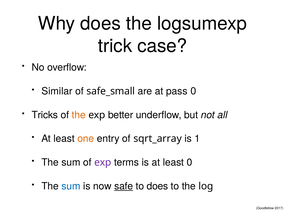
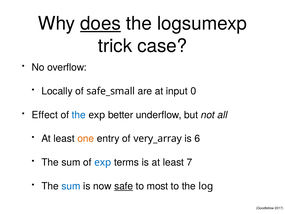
does underline: none -> present (100, 23)
Similar: Similar -> Locally (57, 91)
pass: pass -> input (177, 91)
Tricks: Tricks -> Effect (45, 115)
the colour: orange -> blue (79, 115)
sqrt_array: sqrt_array -> very_array (158, 138)
1: 1 -> 6 (197, 138)
exp colour: purple -> blue (103, 162)
least 0: 0 -> 7 (190, 162)
to does: does -> most (157, 186)
